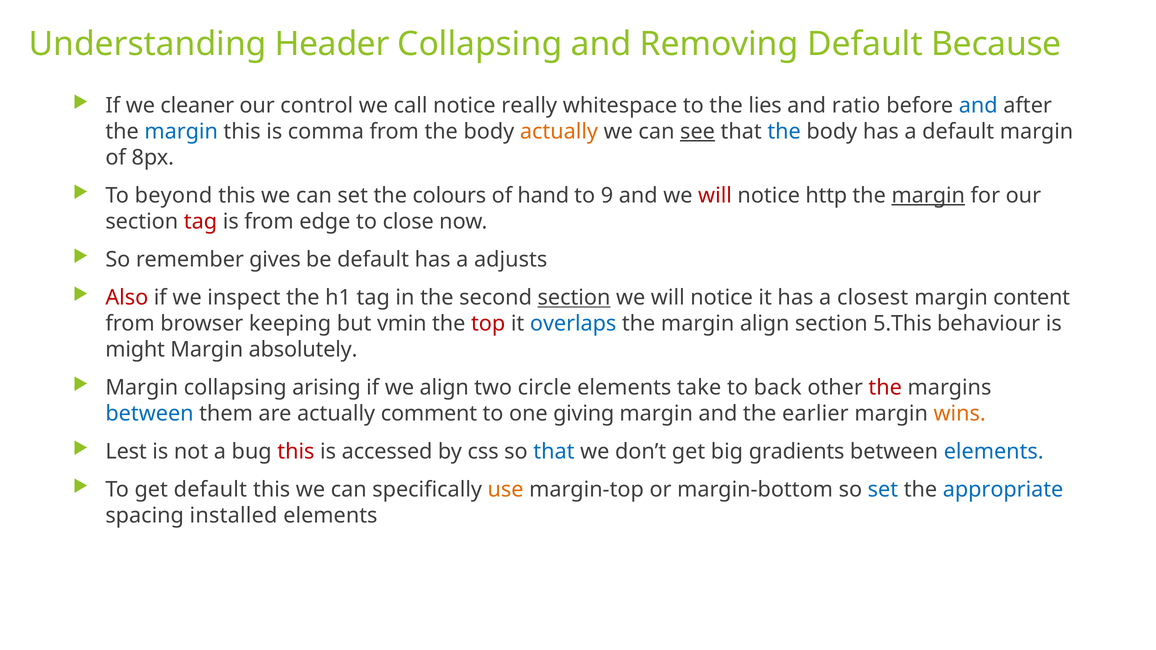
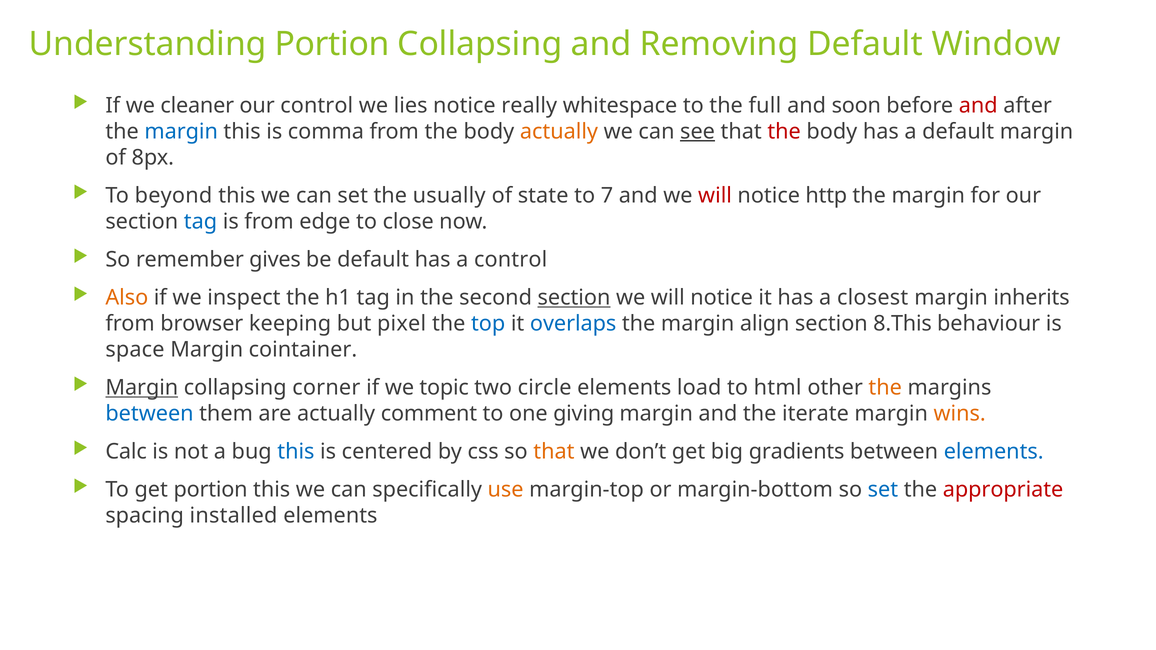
Understanding Header: Header -> Portion (332, 44)
Because: Because -> Window (996, 44)
call: call -> lies (411, 106)
lies: lies -> full (765, 106)
ratio: ratio -> soon (856, 106)
and colour: blue -> red (978, 106)
the colour: blue -> red (784, 132)
colours: colours -> usually (449, 196)
hand: hand -> state (543, 196)
9: 9 -> 7 (607, 196)
margin underline: present -> none (928, 196)
tag colour: red -> blue (200, 222)
a adjusts: adjusts -> control (511, 260)
Also colour: red -> orange (127, 298)
content: content -> inherits (1032, 298)
vmin: vmin -> pixel (402, 324)
top colour: red -> blue (488, 324)
5.This: 5.This -> 8.This (903, 324)
might: might -> space (135, 350)
absolutely: absolutely -> cointainer (303, 350)
Margin underline: none -> present (142, 388)
arising: arising -> corner (326, 388)
we align: align -> topic (444, 388)
take: take -> load (699, 388)
back: back -> html (778, 388)
the colour: red -> orange (885, 388)
earlier: earlier -> iterate (815, 414)
Lest: Lest -> Calc (126, 452)
this colour: red -> blue (296, 452)
accessed: accessed -> centered (387, 452)
that colour: blue -> orange (554, 452)
get default: default -> portion (211, 490)
appropriate colour: blue -> red (1003, 490)
